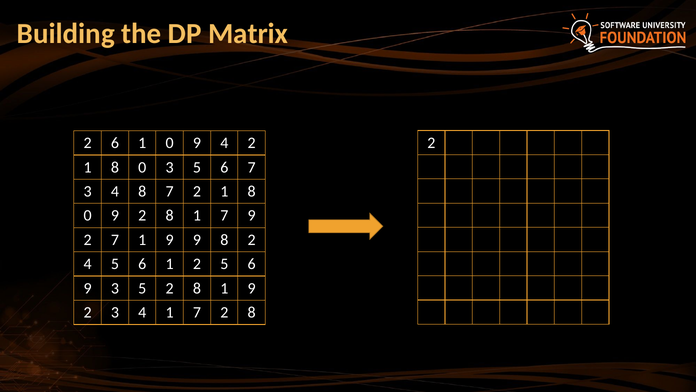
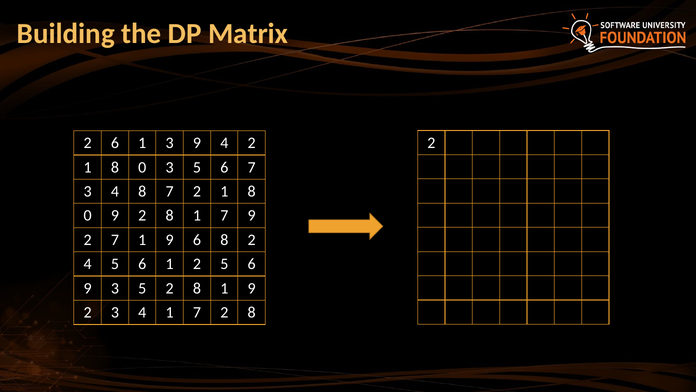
1 0: 0 -> 3 (170, 143)
9 9: 9 -> 6 (197, 240)
